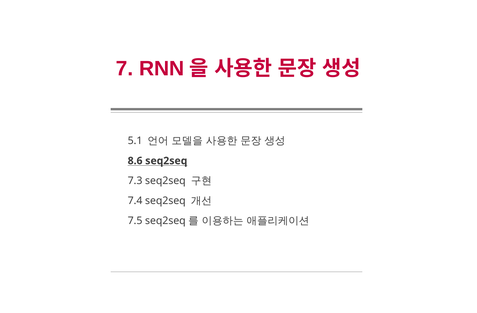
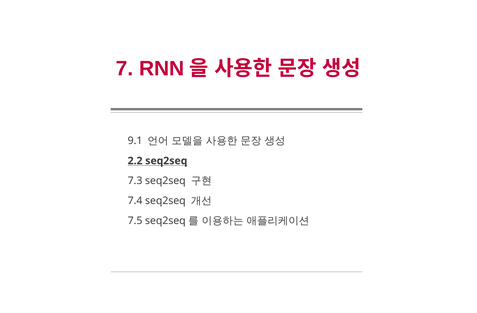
5.1: 5.1 -> 9.1 (135, 141)
8.6: 8.6 -> 2.2 (135, 161)
